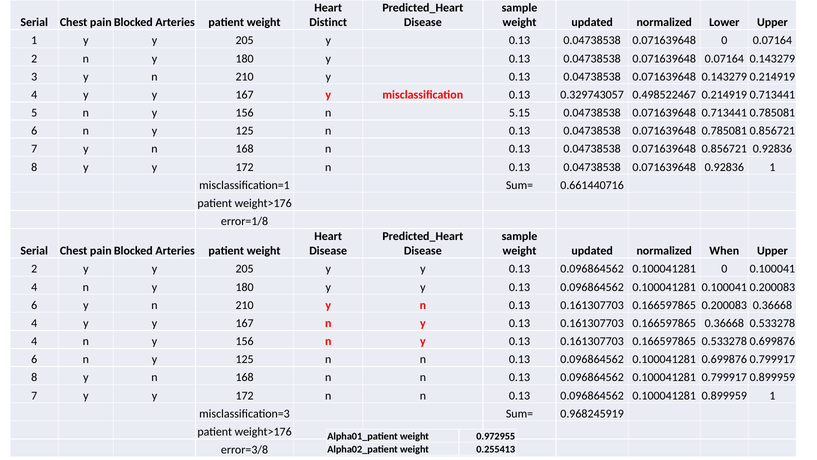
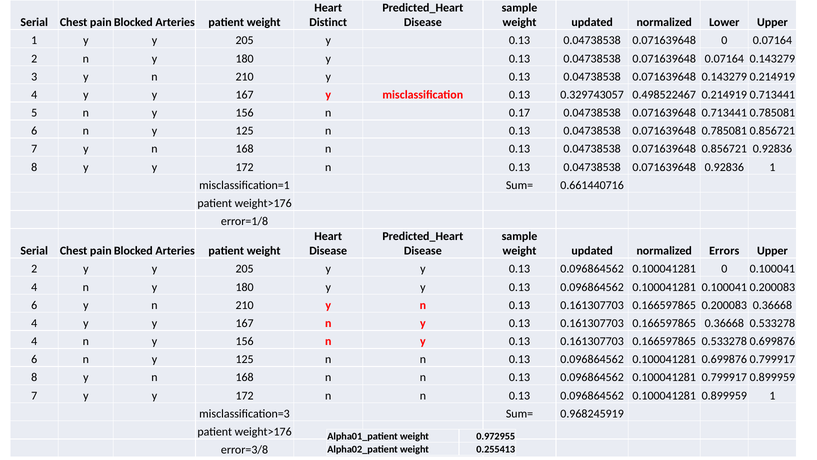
5.15: 5.15 -> 0.17 (520, 113)
When: When -> Errors (724, 251)
